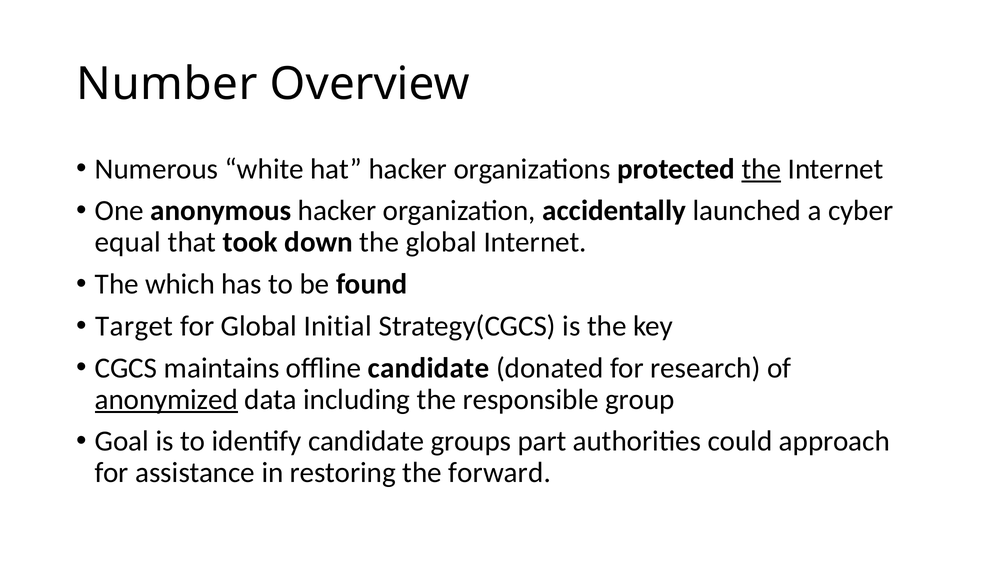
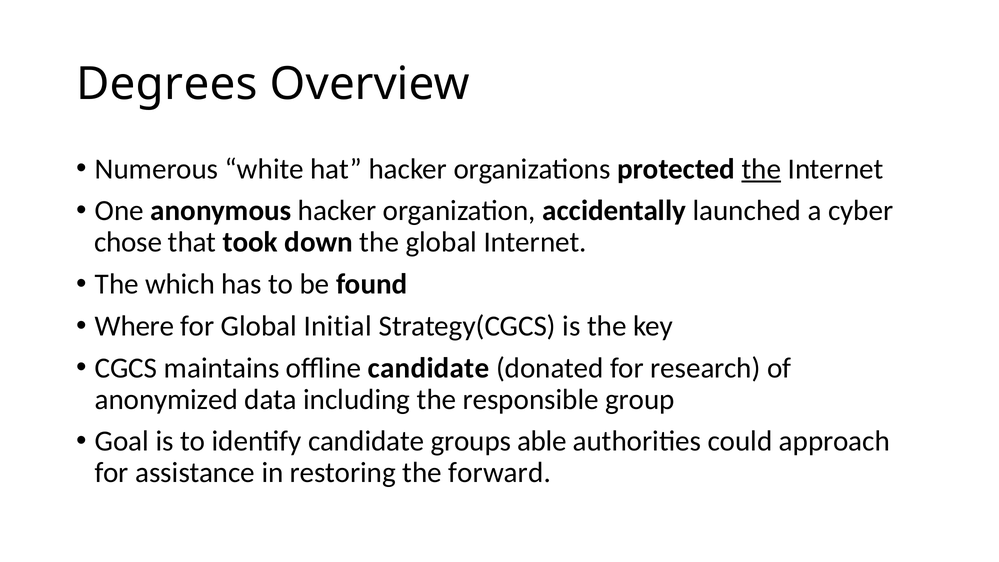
Number: Number -> Degrees (167, 84)
equal: equal -> chose (128, 242)
Target: Target -> Where (135, 326)
anonymized underline: present -> none (166, 399)
part: part -> able (542, 441)
